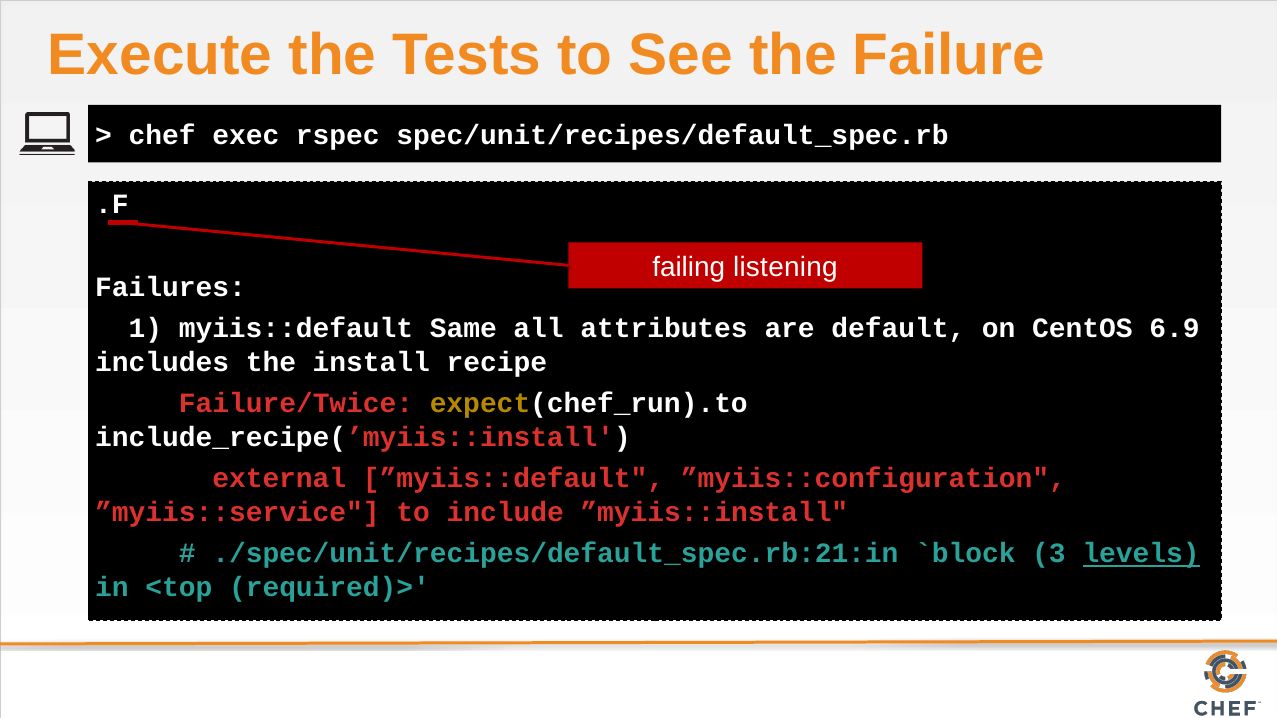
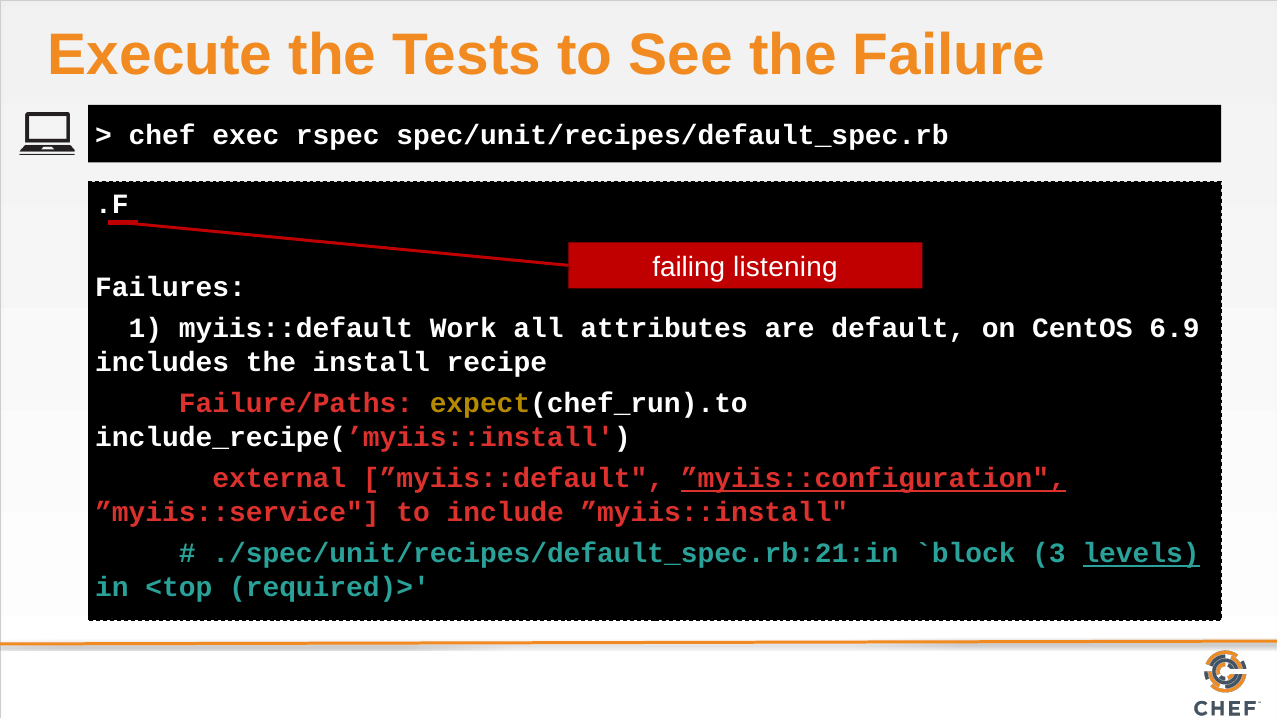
Same: Same -> Work (463, 329)
Failure/Twice: Failure/Twice -> Failure/Paths (296, 404)
”myiis::configuration underline: none -> present (873, 479)
